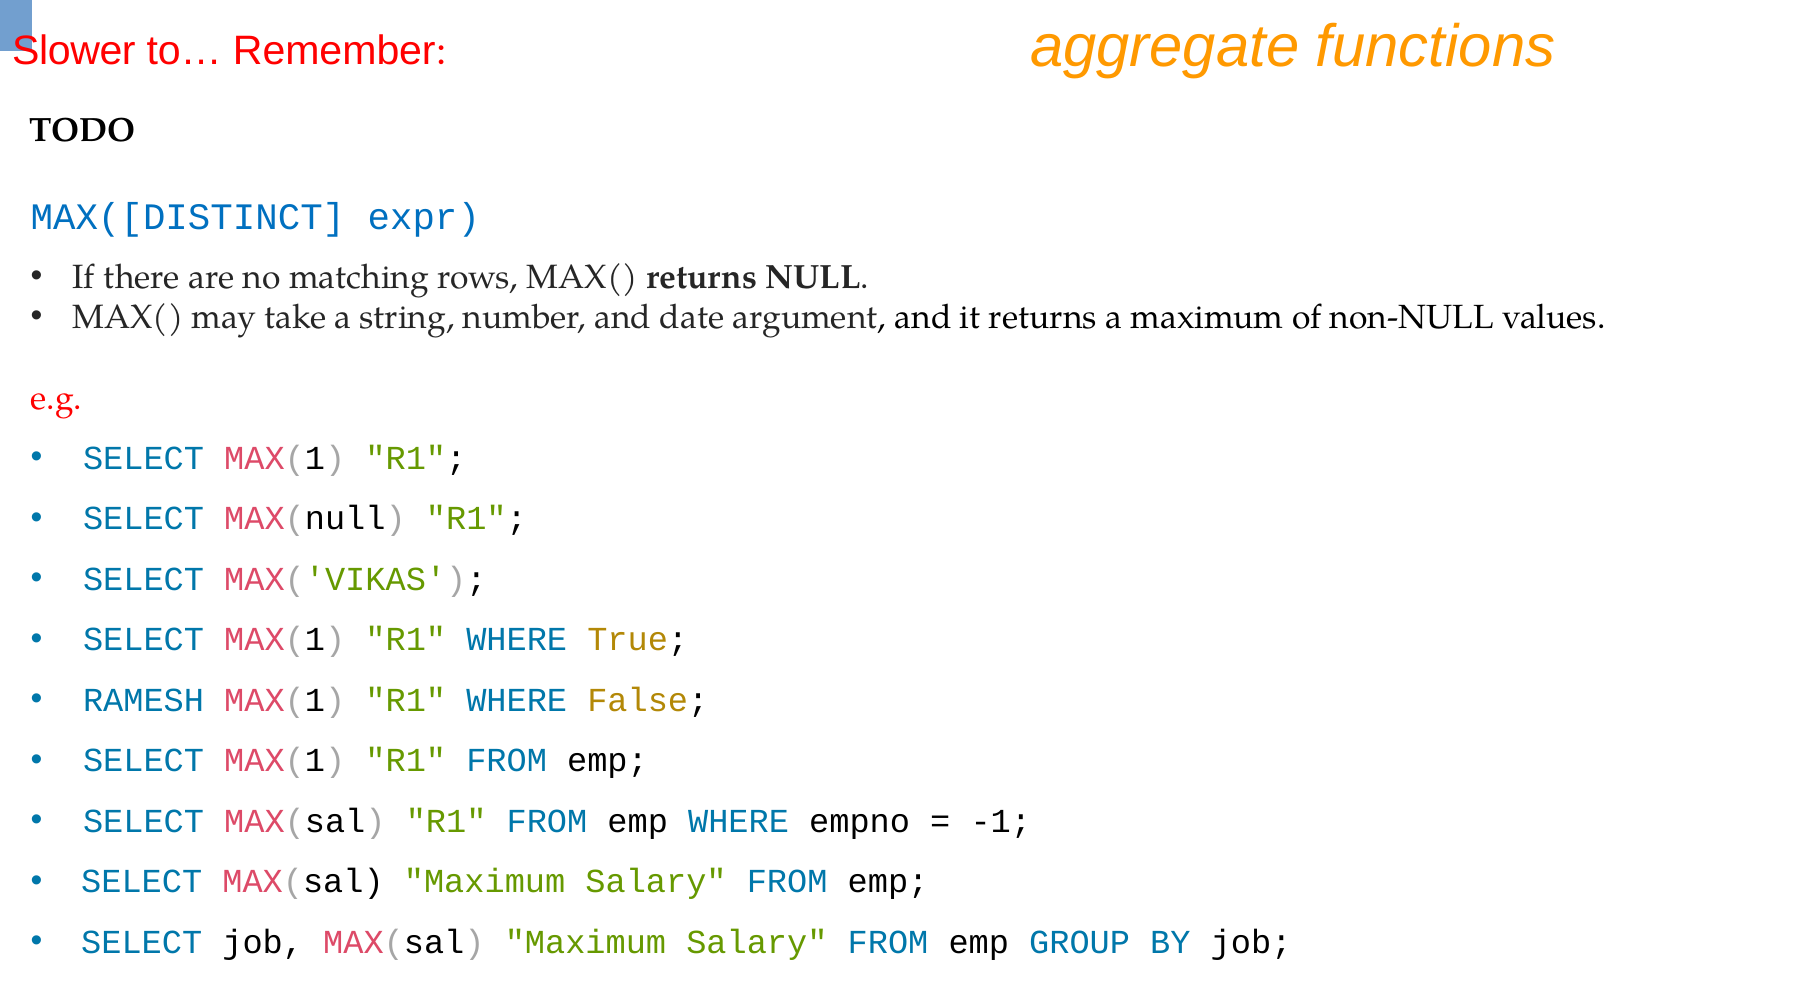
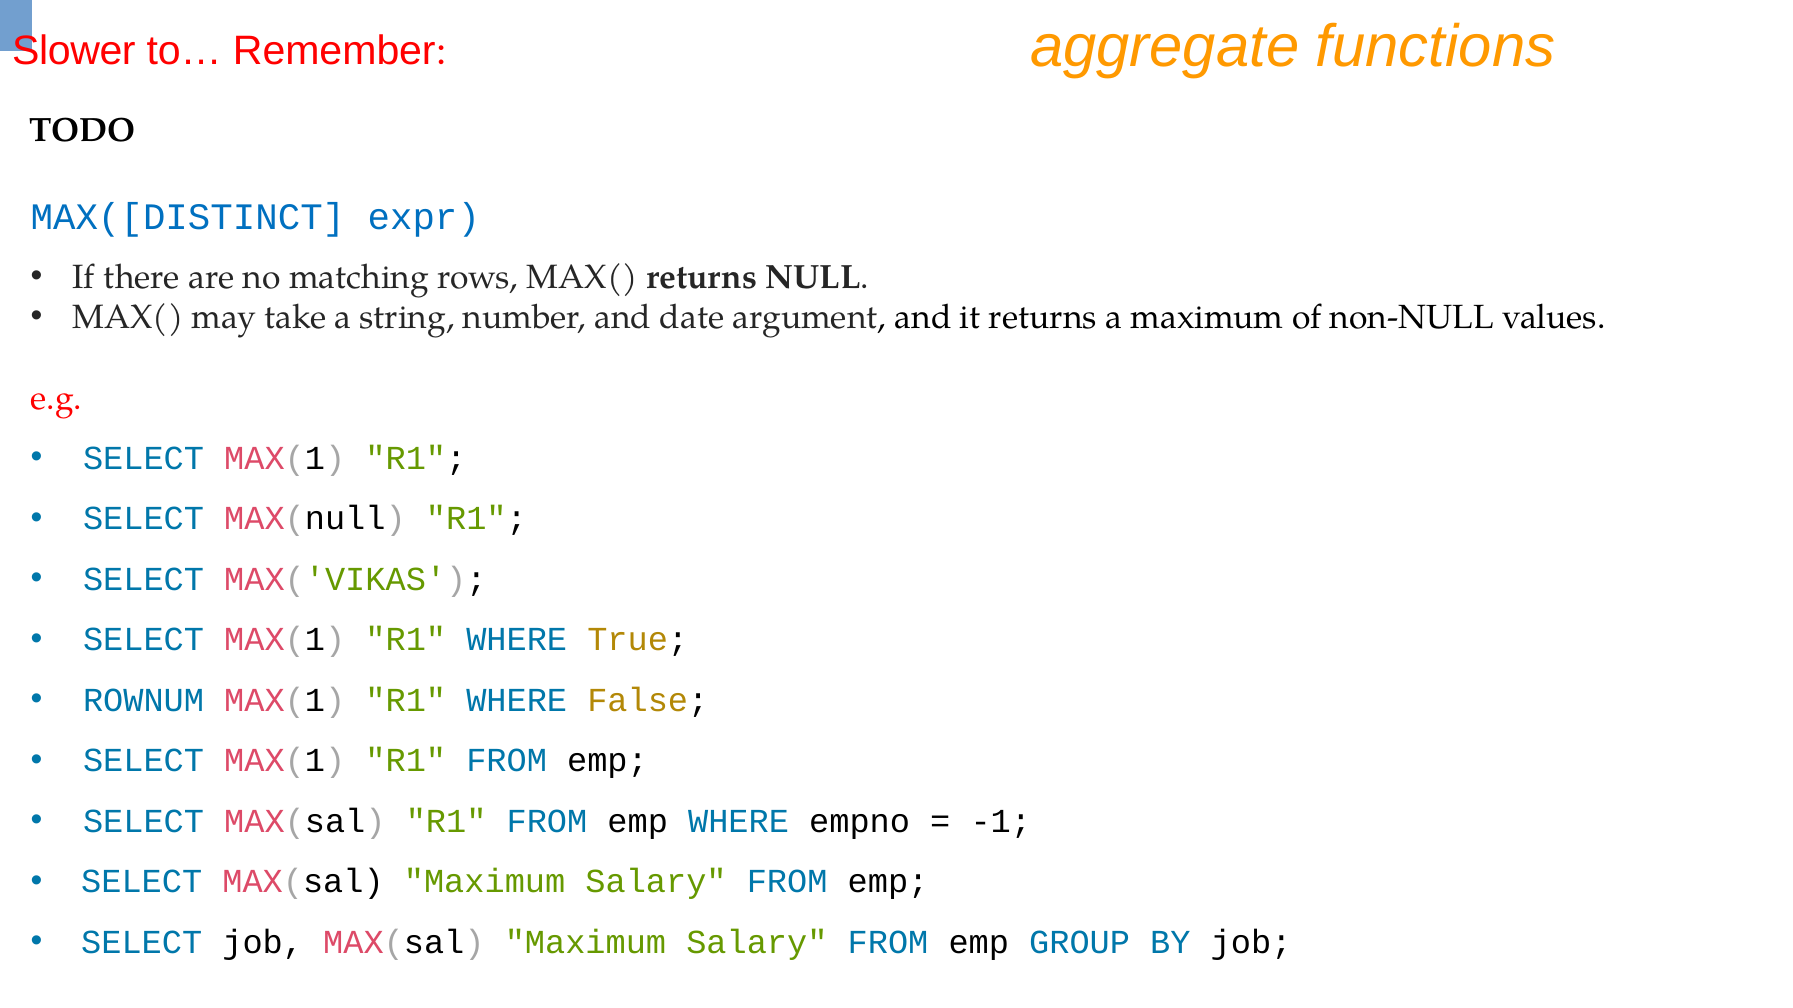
RAMESH: RAMESH -> ROWNUM (144, 701)
